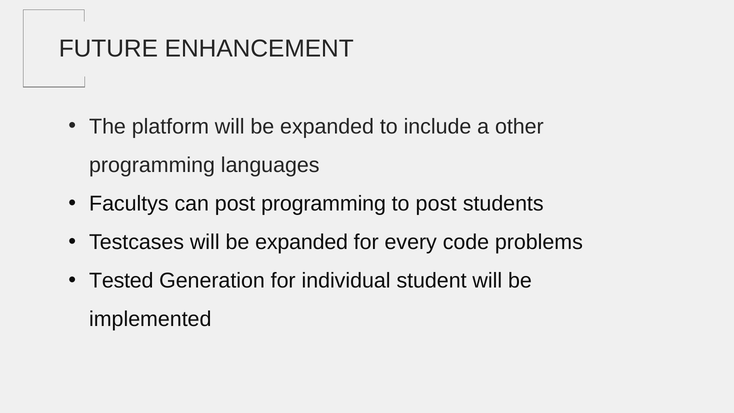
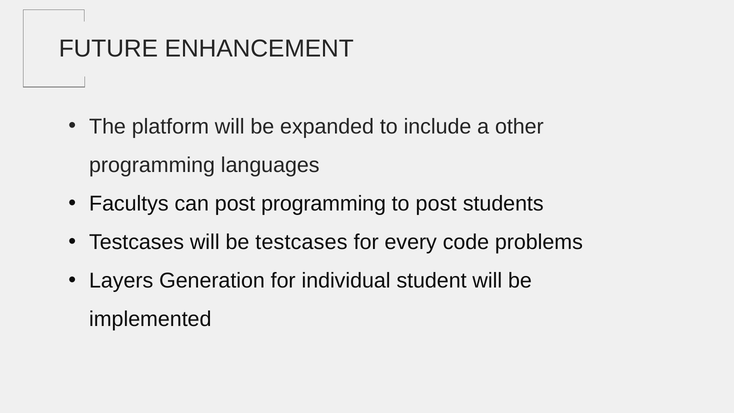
Testcases will be expanded: expanded -> testcases (301, 242)
Tested: Tested -> Layers (121, 281)
